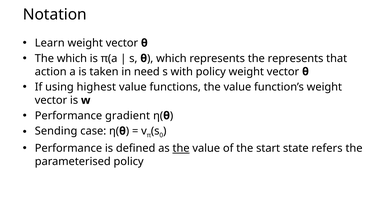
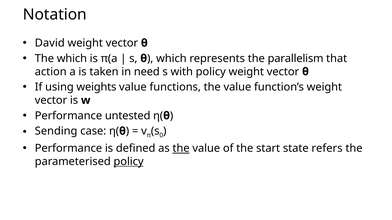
Learn: Learn -> David (50, 43)
the represents: represents -> parallelism (296, 59)
highest: highest -> weights (96, 87)
gradient: gradient -> untested (128, 116)
policy underline: none -> present (129, 162)
